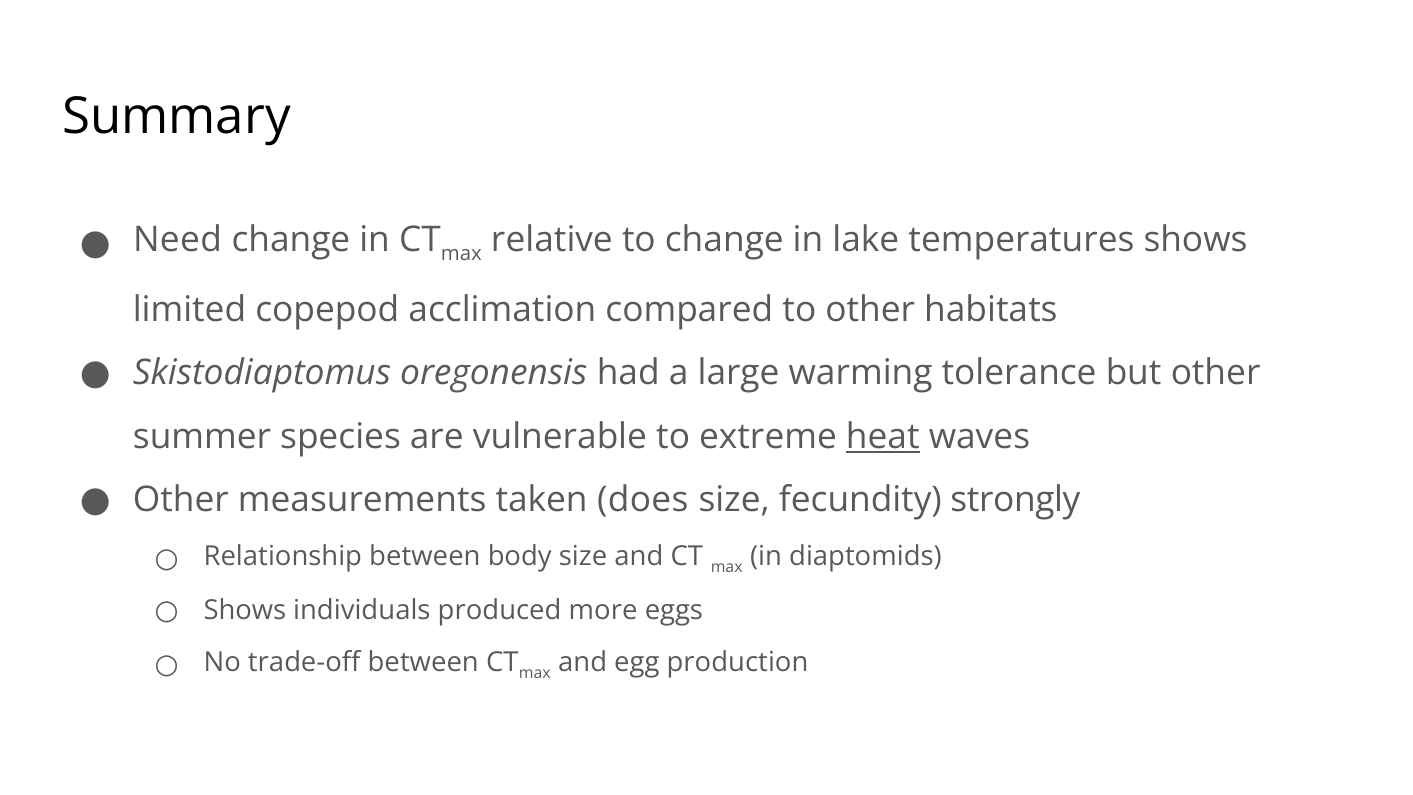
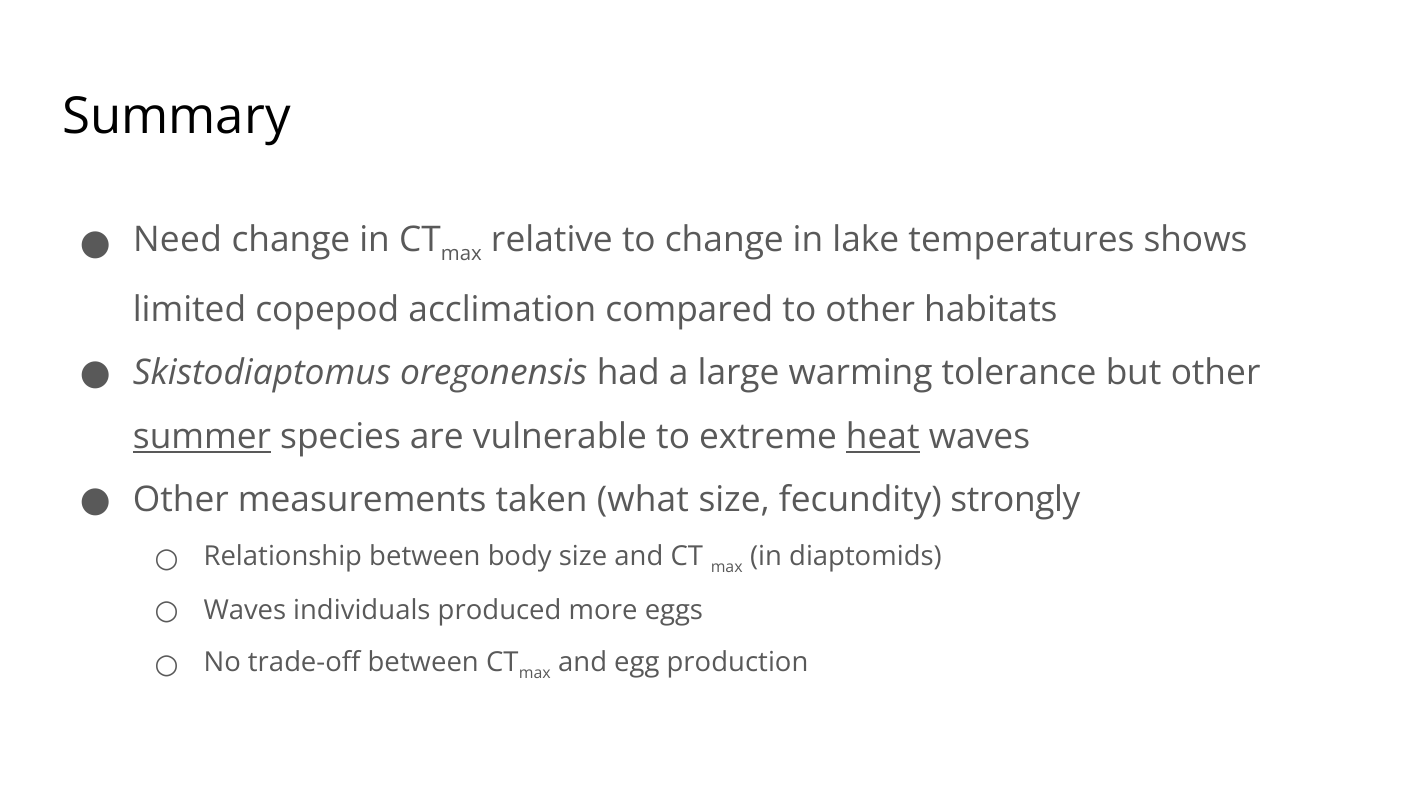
summer underline: none -> present (202, 437)
does: does -> what (643, 500)
Shows: Shows -> Waves (245, 610)
